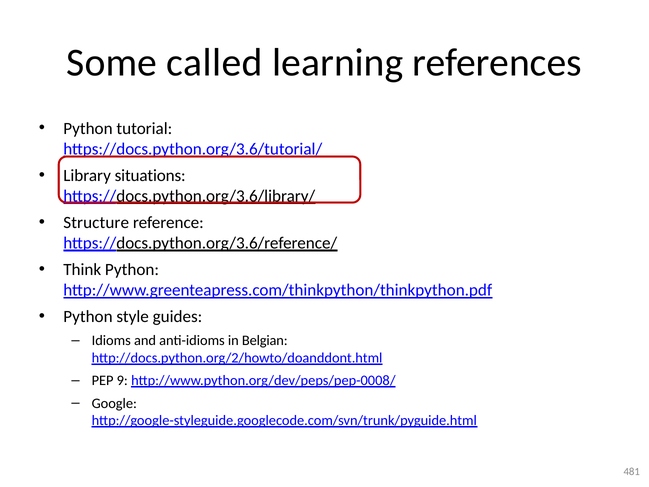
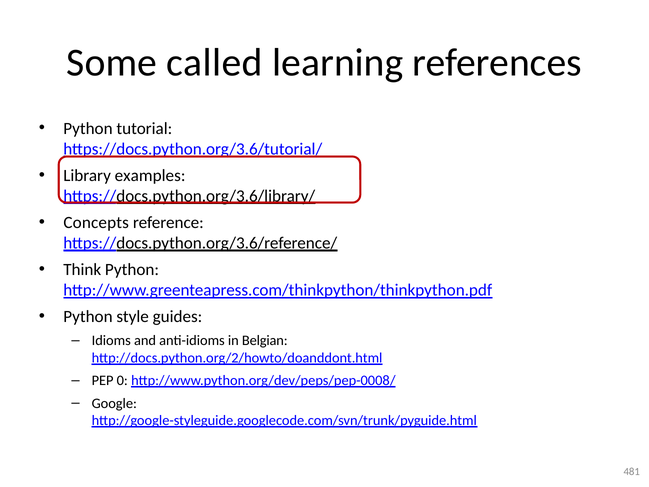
situations: situations -> examples (150, 175)
Structure: Structure -> Concepts (96, 222)
9: 9 -> 0 (122, 380)
